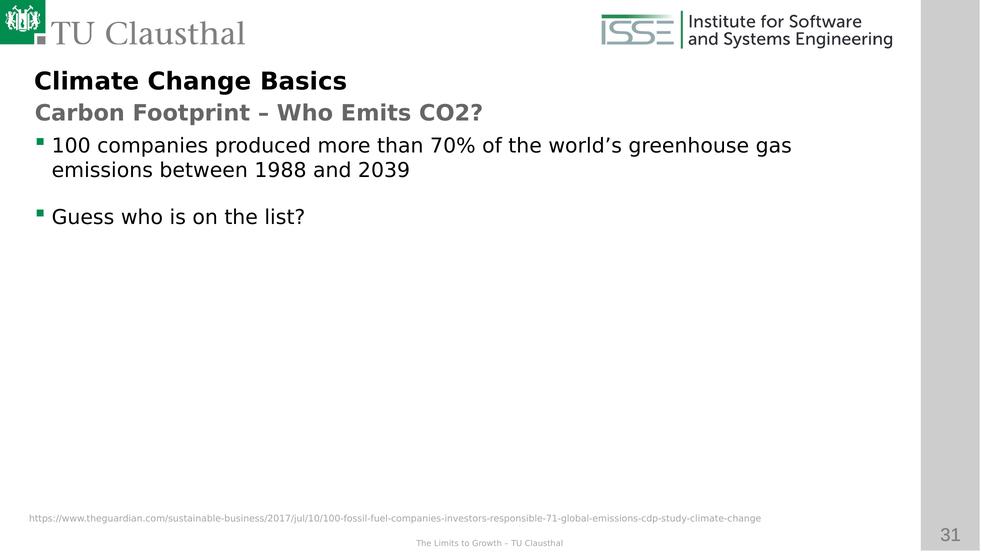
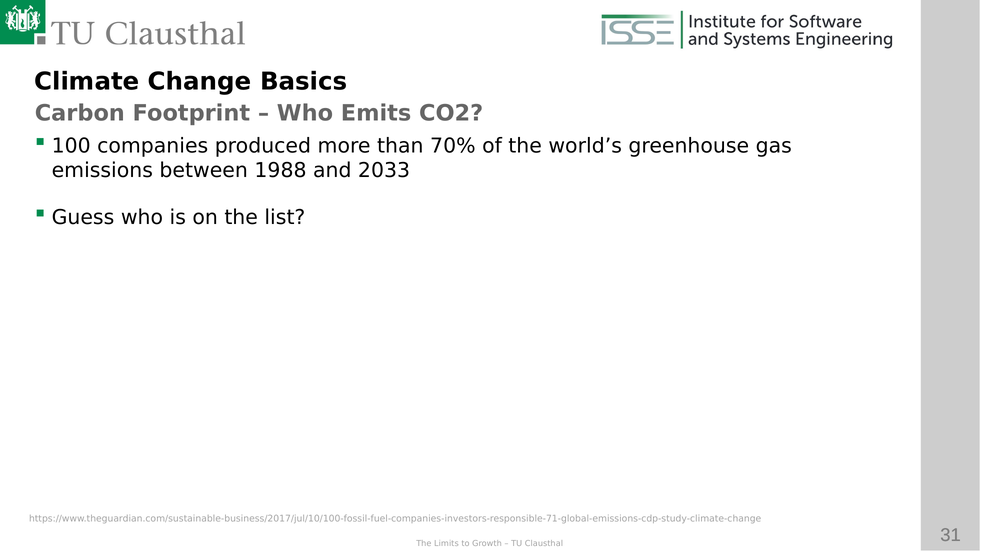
2039: 2039 -> 2033 (384, 171)
